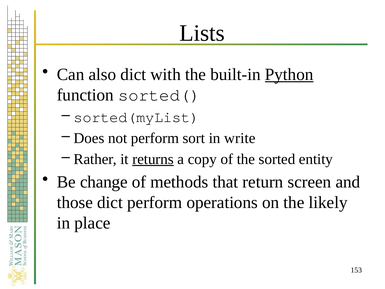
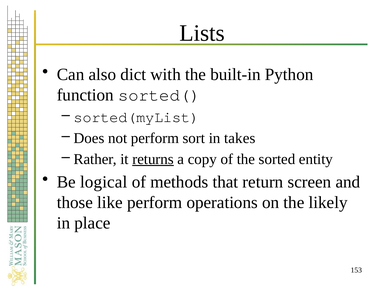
Python underline: present -> none (289, 74)
write: write -> takes (240, 138)
change: change -> logical (104, 182)
those dict: dict -> like (110, 202)
